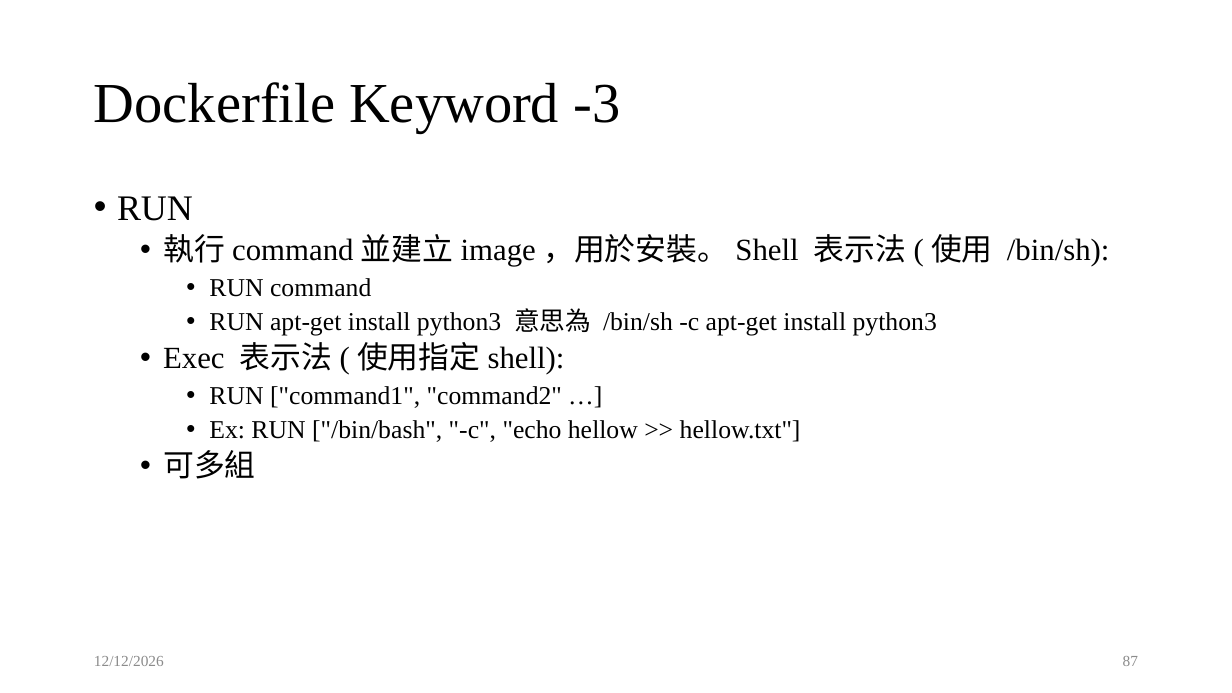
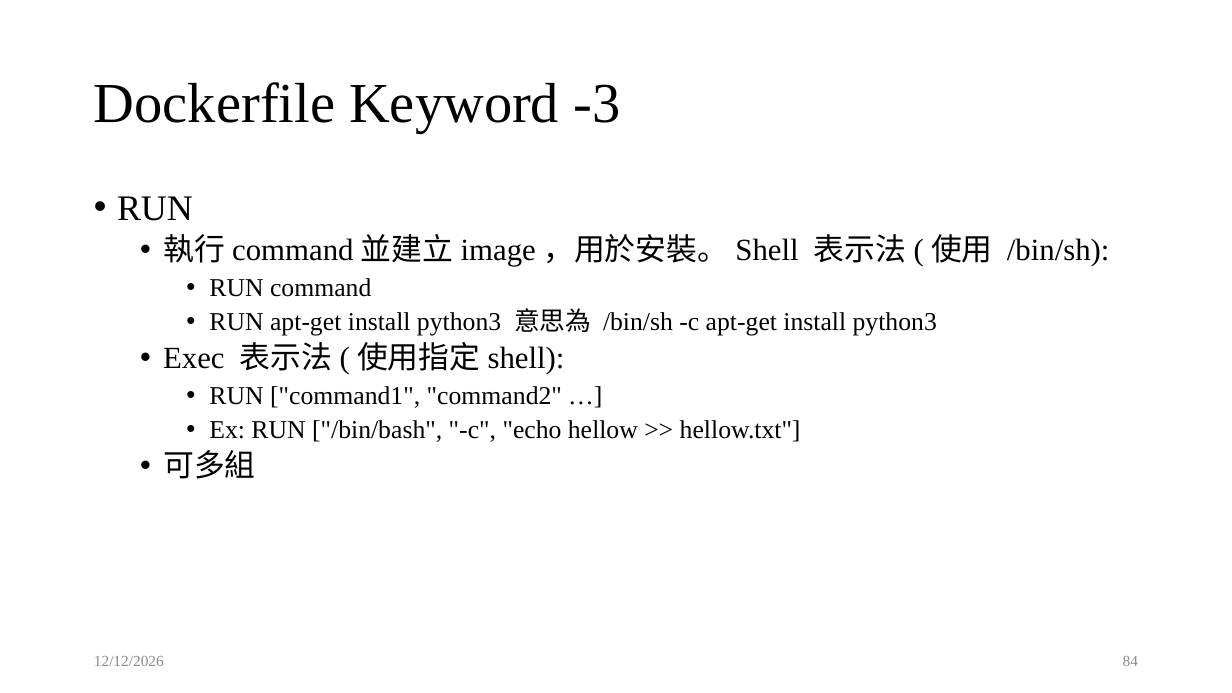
87: 87 -> 84 (1130, 662)
